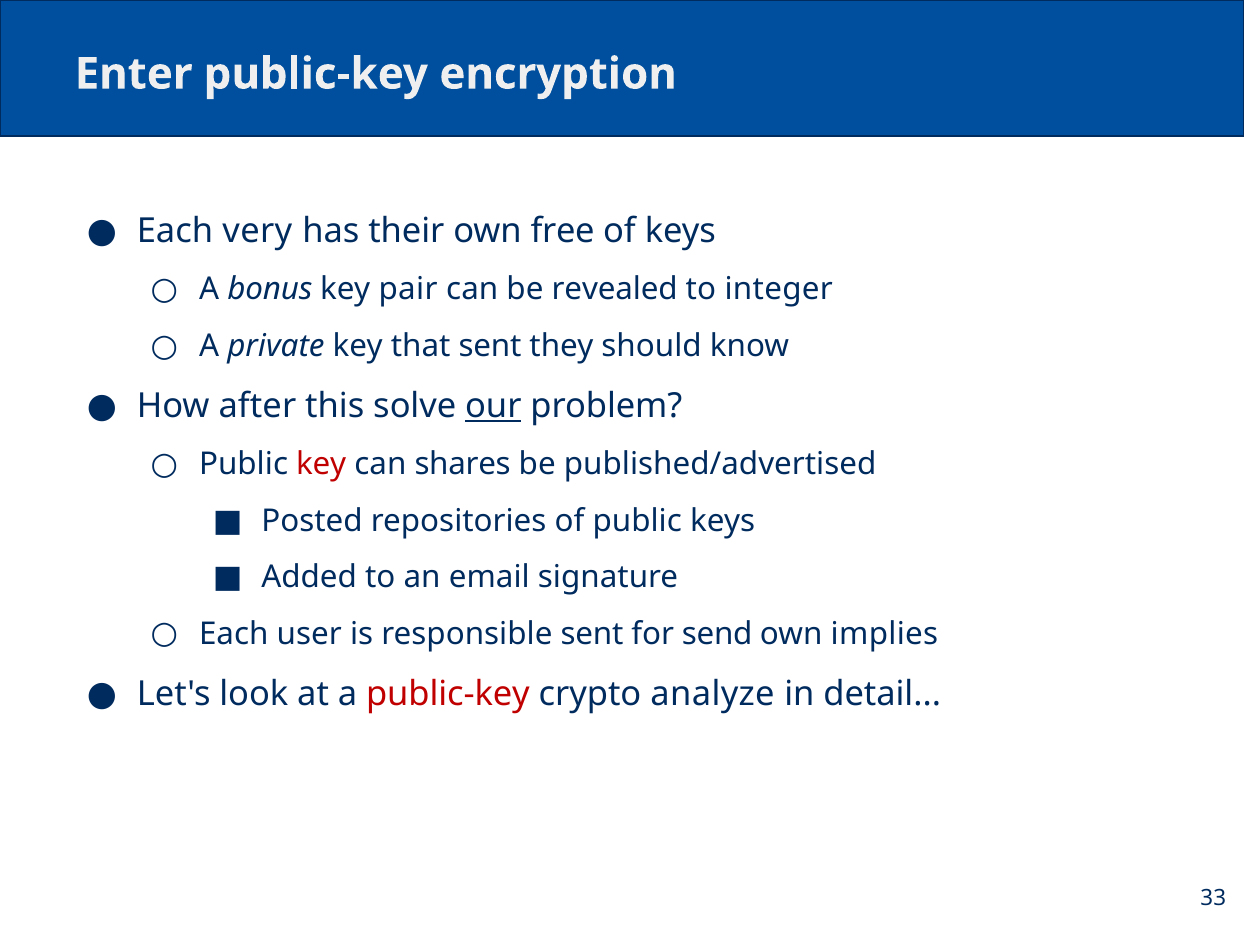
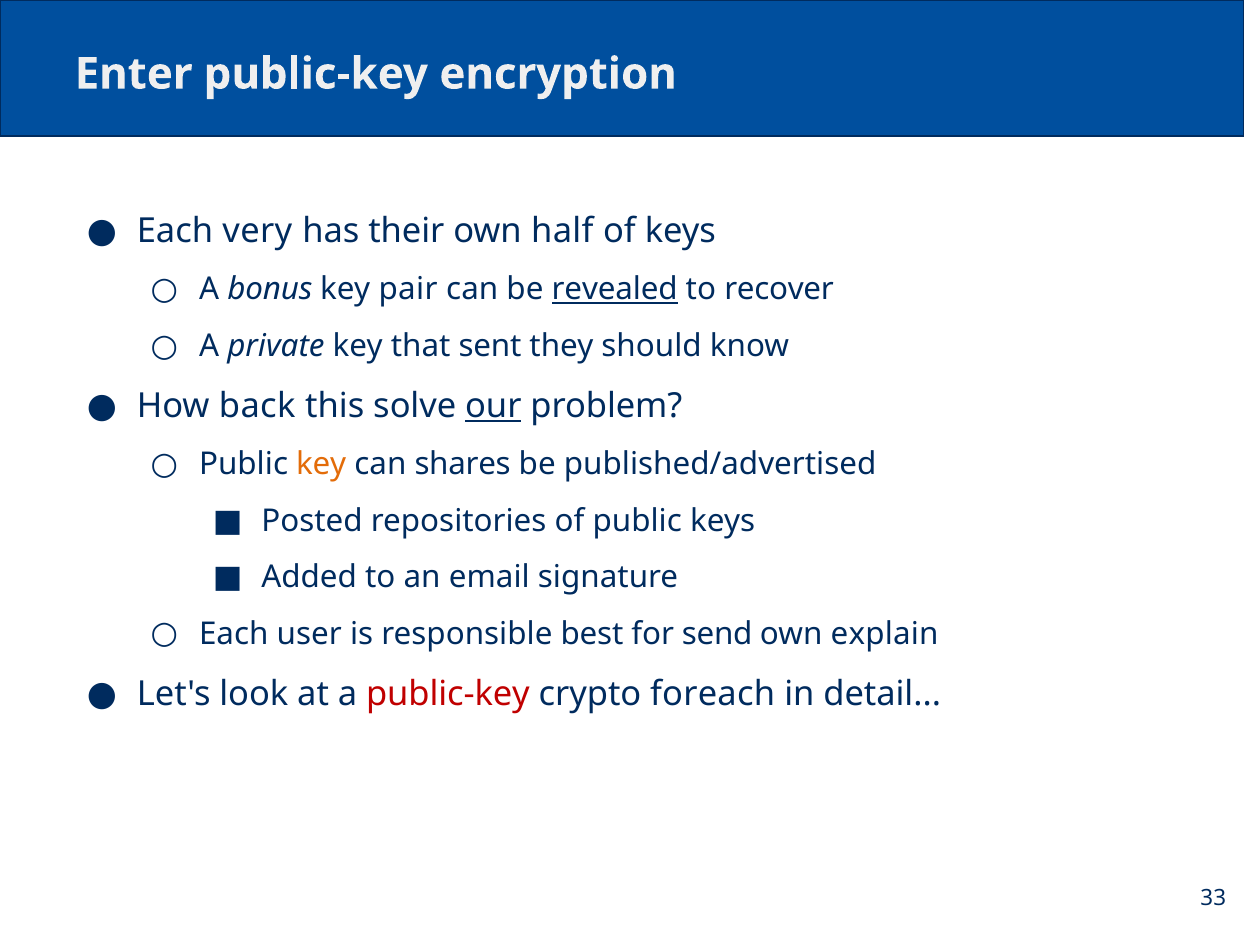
free: free -> half (562, 231)
revealed underline: none -> present (615, 289)
integer: integer -> recover (779, 289)
after: after -> back (257, 406)
key colour: red -> orange (321, 464)
responsible sent: sent -> best (592, 634)
implies: implies -> explain (885, 634)
analyze: analyze -> foreach (713, 694)
